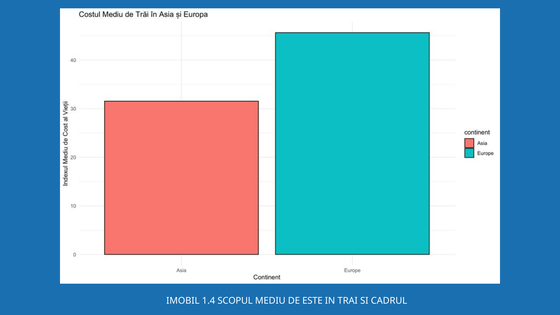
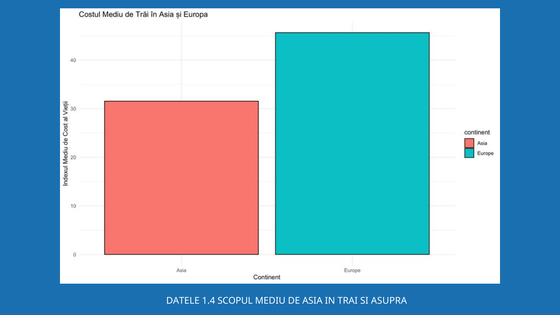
IMOBIL: IMOBIL -> DATELE (183, 301)
ESTE: ESTE -> ASIA (312, 301)
CADRUL: CADRUL -> ASUPRA (389, 301)
